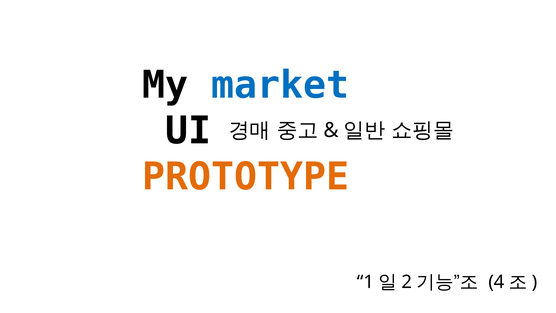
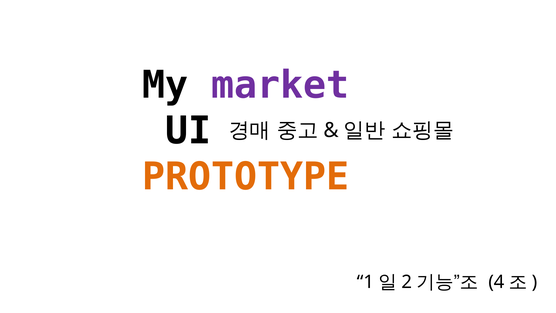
market colour: blue -> purple (280, 85)
